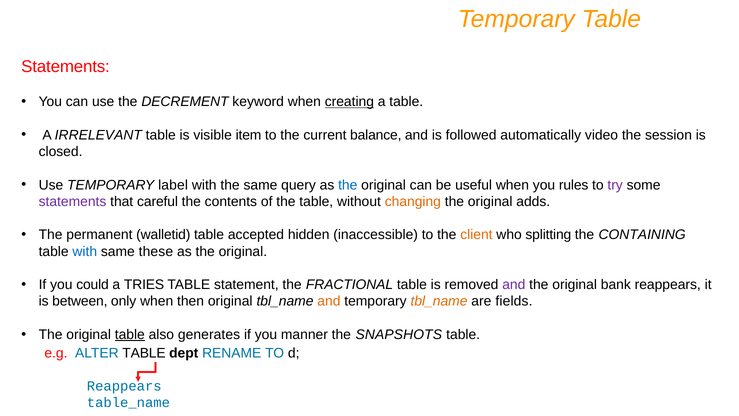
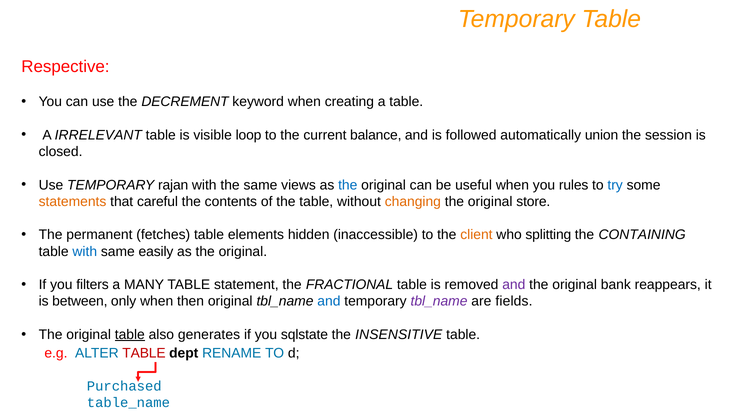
Statements: Statements -> Respective (65, 67)
creating underline: present -> none (349, 102)
item: item -> loop (249, 135)
video: video -> union (602, 135)
label: label -> rajan (173, 185)
query: query -> views (299, 185)
try colour: purple -> blue (615, 185)
statements colour: purple -> orange (72, 201)
adds: adds -> store (533, 201)
walletid: walletid -> fetches (163, 235)
accepted: accepted -> elements (256, 235)
these: these -> easily (156, 251)
could: could -> filters (93, 285)
TRIES: TRIES -> MANY (144, 285)
and colour: orange -> blue (329, 301)
tbl_name colour: orange -> purple (439, 301)
manner: manner -> sqlstate (304, 334)
SNAPSHOTS: SNAPSHOTS -> INSENSITIVE (399, 334)
TABLE colour: black -> red (144, 353)
Reappears: Reappears -> Purchased (124, 386)
